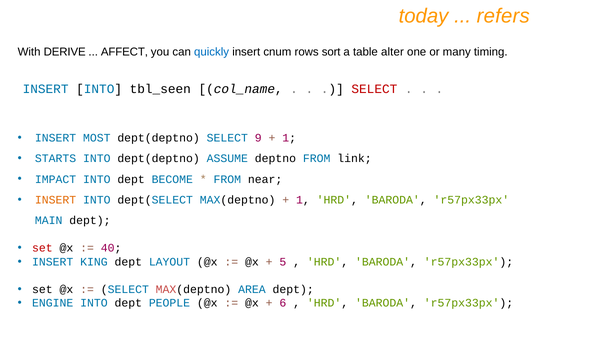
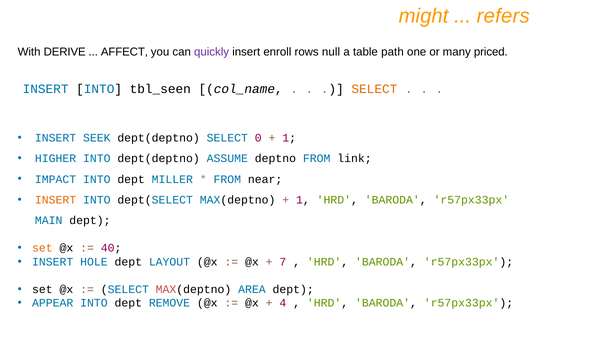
today: today -> might (424, 16)
quickly colour: blue -> purple (212, 52)
cnum: cnum -> enroll (277, 52)
sort: sort -> null (331, 52)
alter: alter -> path (392, 52)
timing: timing -> priced (491, 52)
SELECT colour: red -> orange (374, 89)
MOST: MOST -> SEEK (97, 138)
9: 9 -> 0 (258, 138)
STARTS: STARTS -> HIGHER (56, 158)
BECOME: BECOME -> MILLER (172, 179)
set colour: red -> orange (42, 248)
KING: KING -> HOLE (94, 262)
5: 5 -> 7 (283, 262)
ENGINE: ENGINE -> APPEAR (53, 303)
PEOPLE: PEOPLE -> REMOVE (169, 303)
6: 6 -> 4 (283, 303)
